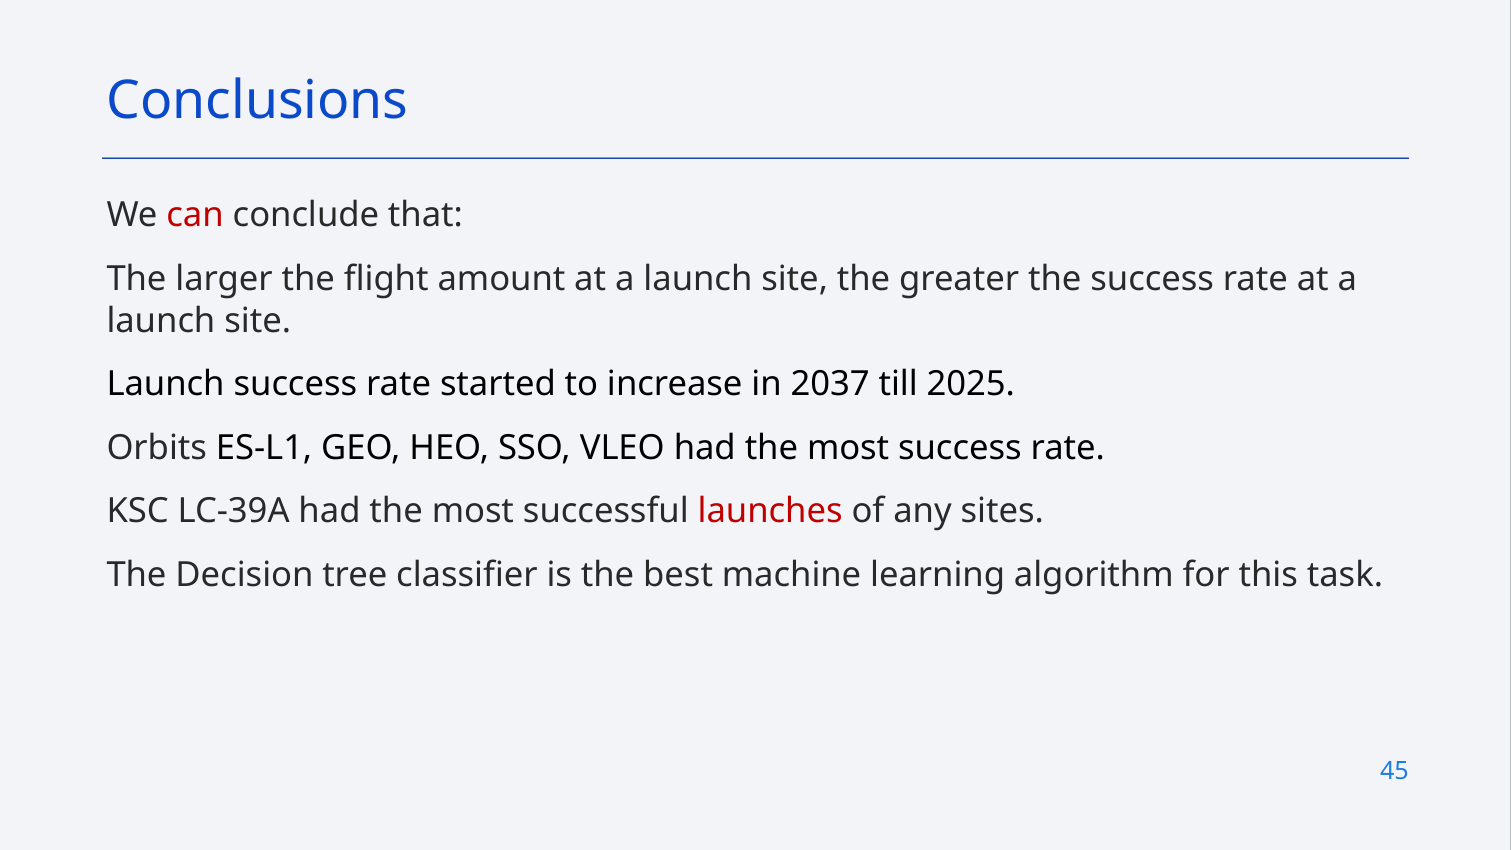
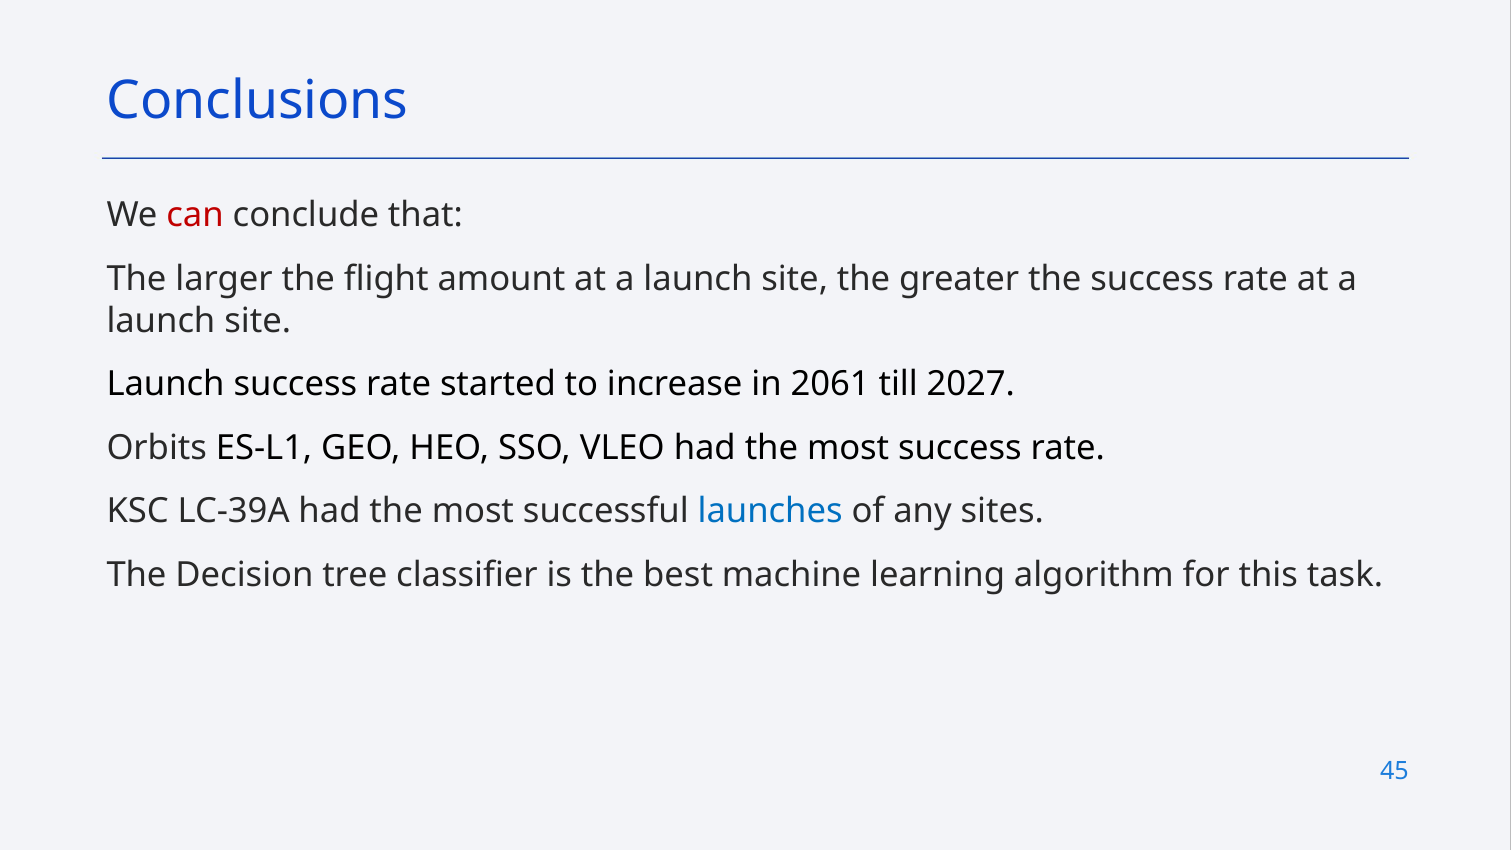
2037: 2037 -> 2061 (830, 384)
2025: 2025 -> 2027 (971, 384)
launches colour: red -> blue (770, 511)
